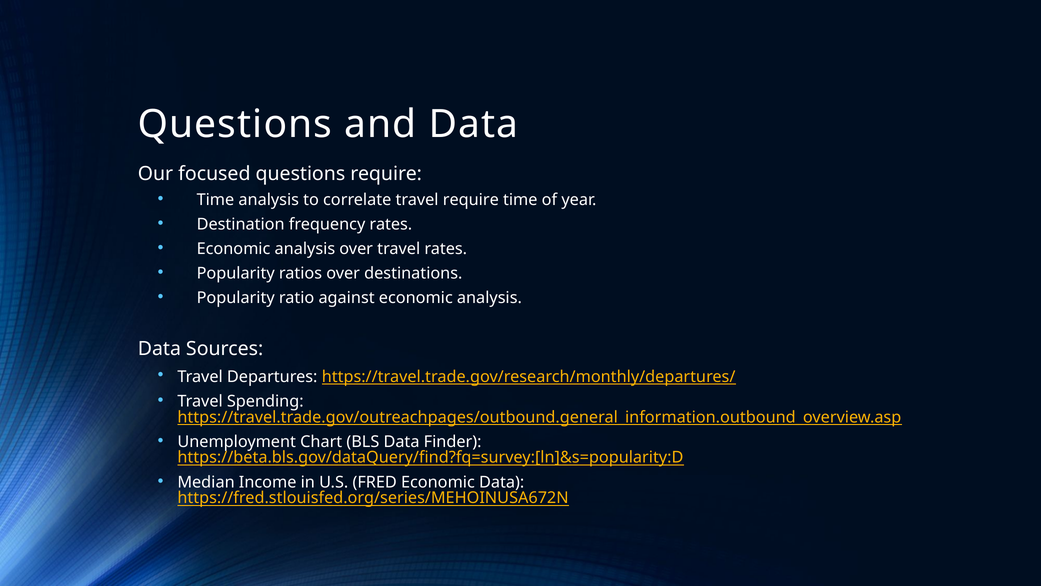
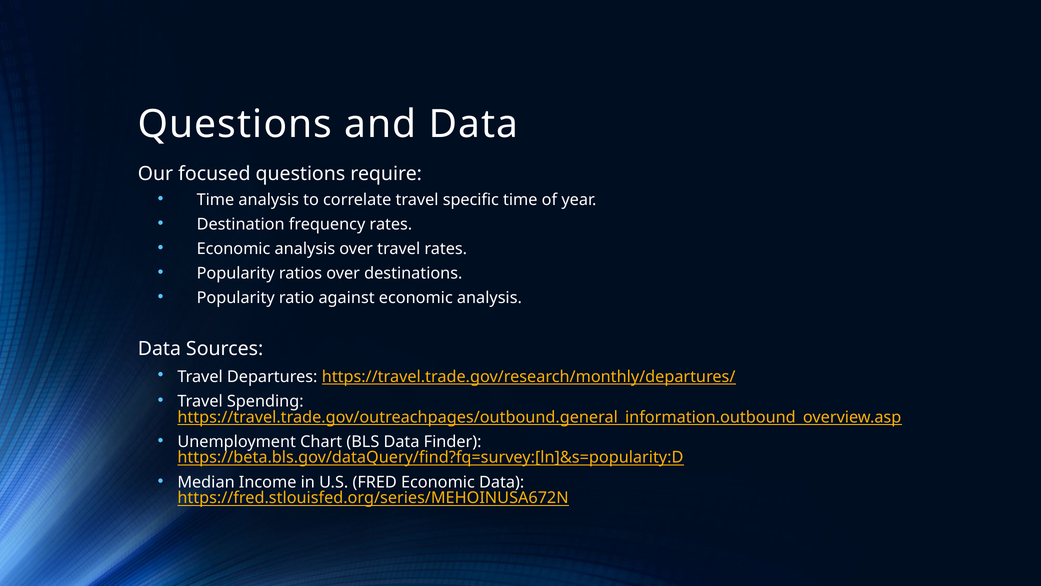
travel require: require -> specific (471, 200)
